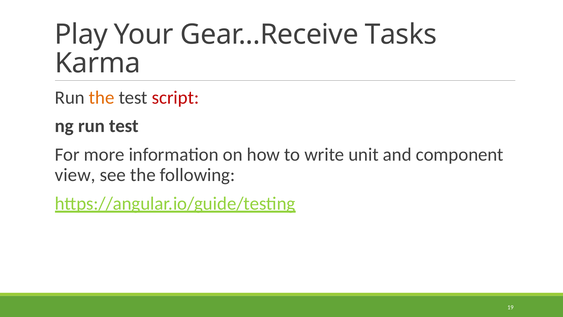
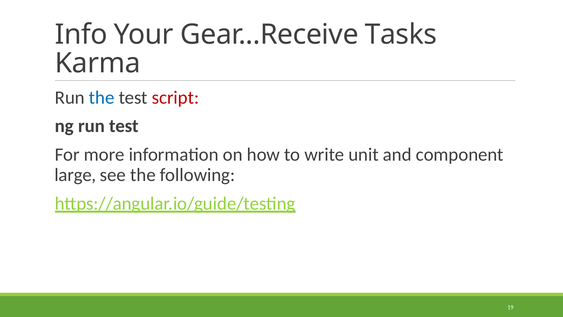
Play: Play -> Info (81, 34)
the colour: orange -> blue (102, 97)
view: view -> large (75, 175)
